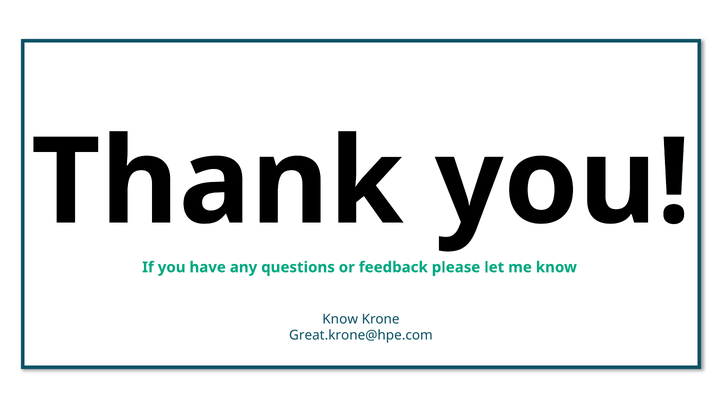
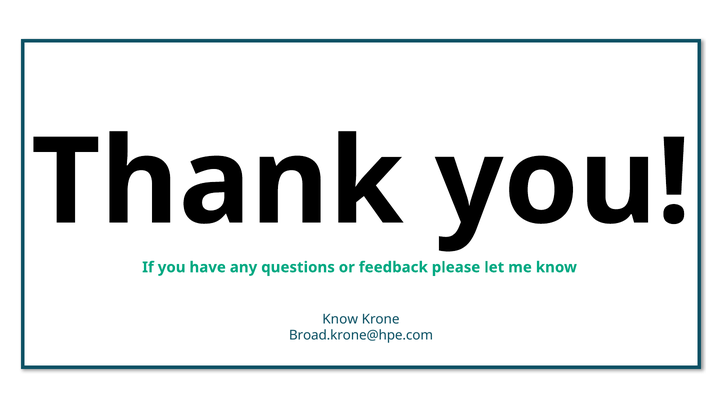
Great.krone@hpe.com: Great.krone@hpe.com -> Broad.krone@hpe.com (361, 335)
